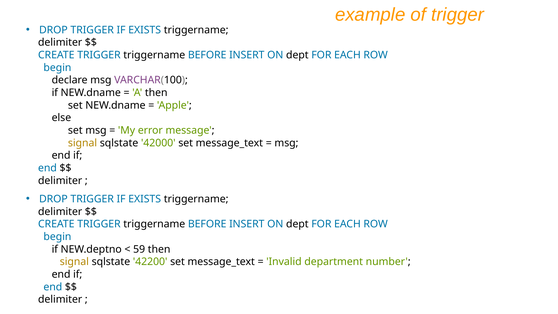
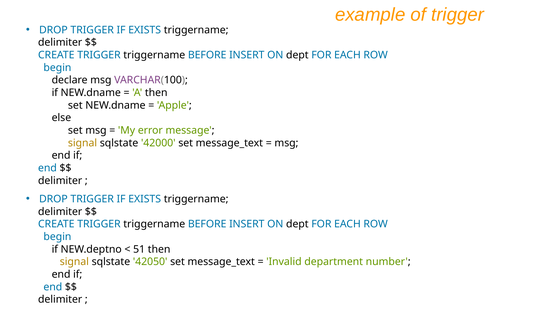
59: 59 -> 51 (139, 249)
42200: 42200 -> 42050 (150, 262)
